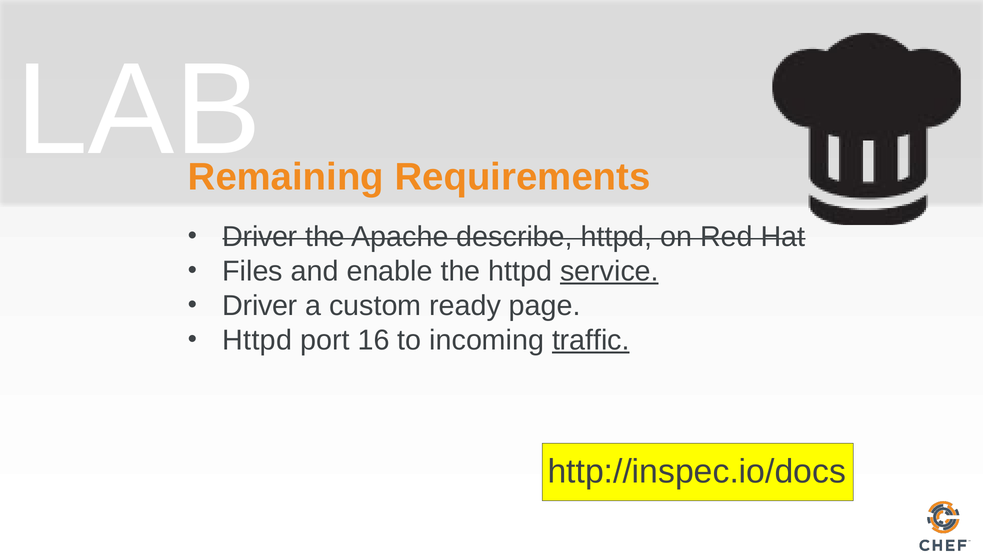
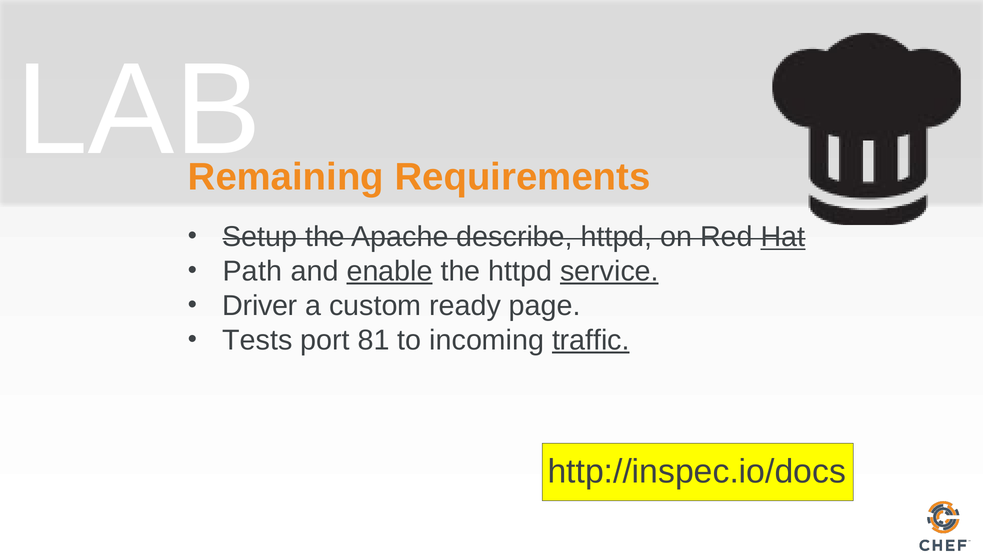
Driver: Driver -> Setup (260, 237)
Hat underline: none -> present (783, 237)
Files: Files -> Path (252, 271)
enable underline: none -> present (390, 271)
Httpd: Httpd -> Tests (257, 340)
16: 16 -> 81 (374, 340)
